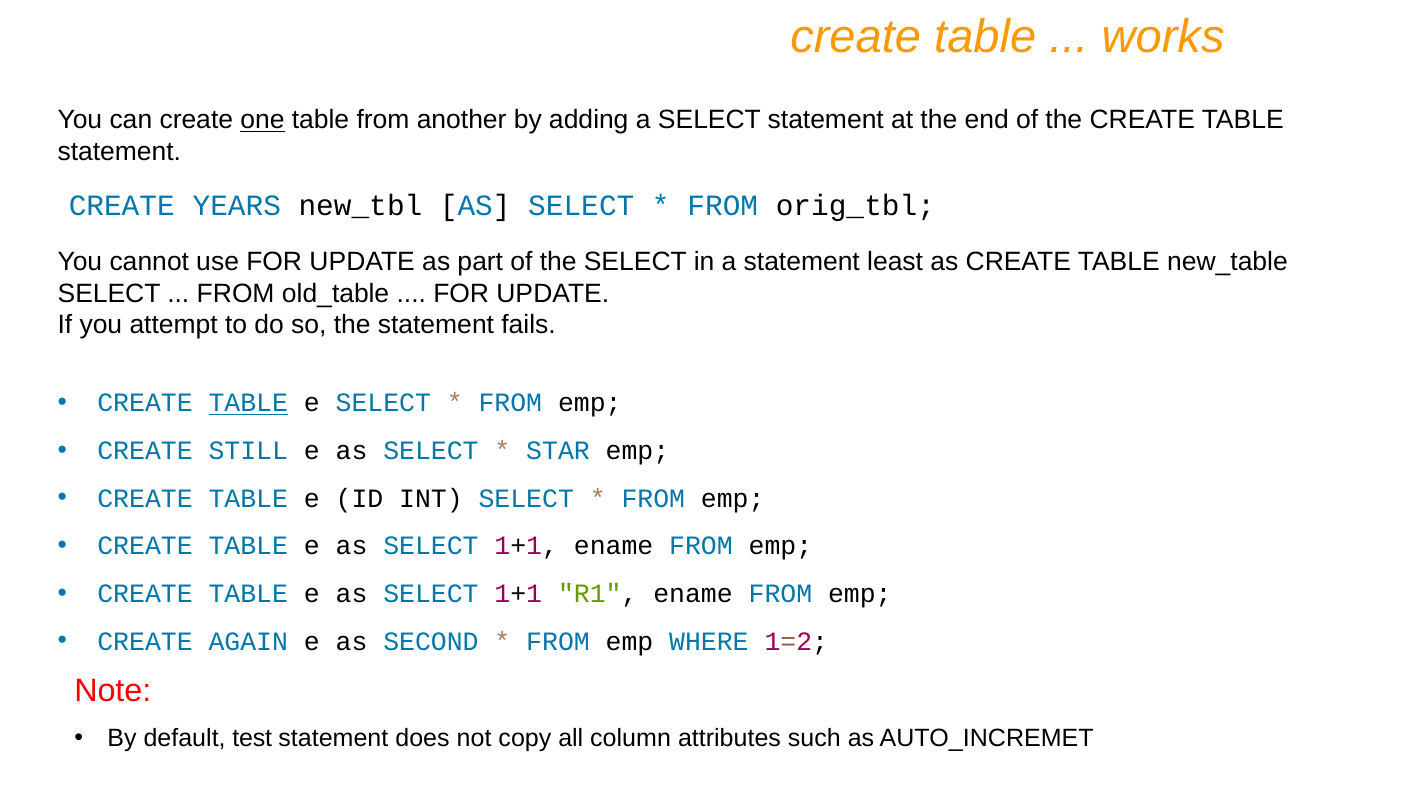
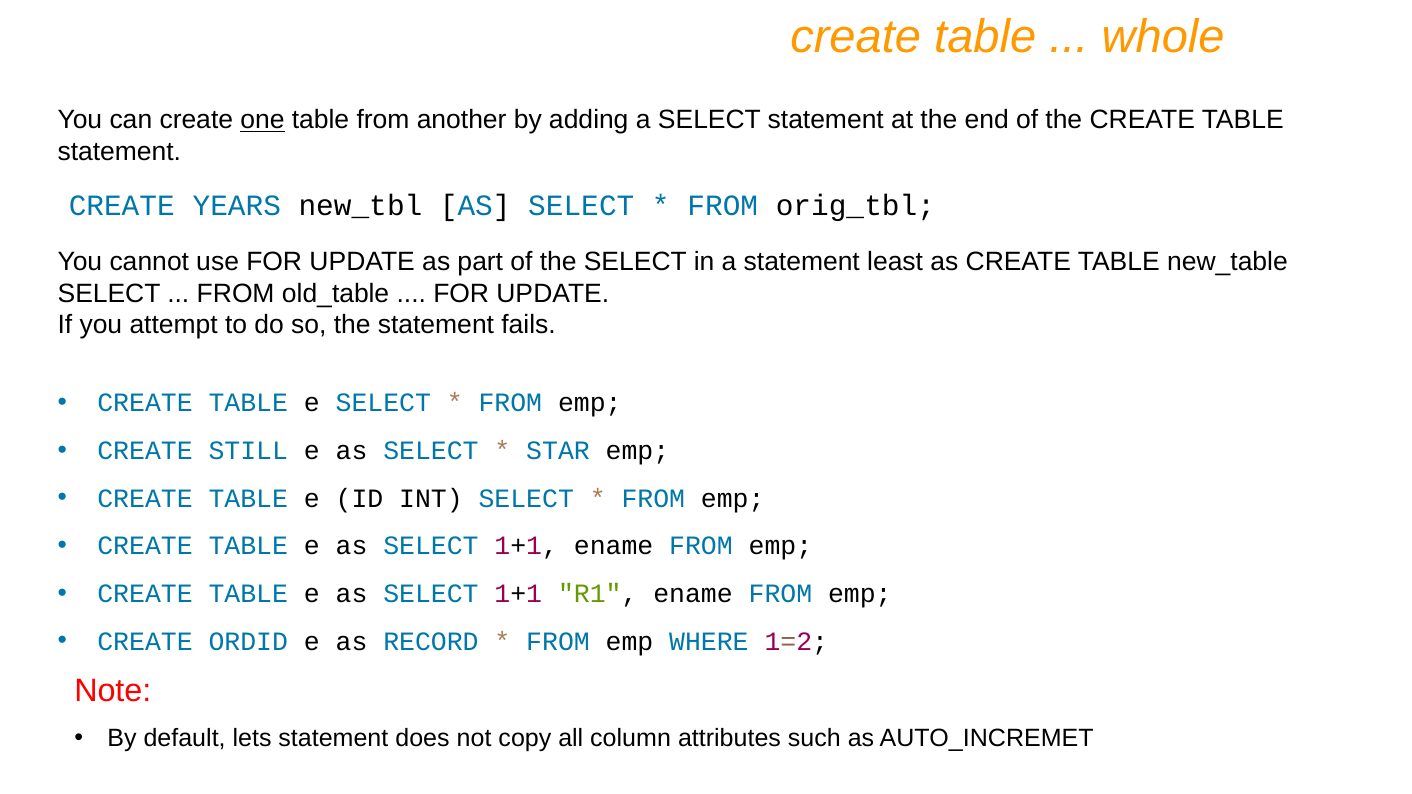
works: works -> whole (1163, 37)
TABLE underline: present -> none (248, 403)
AGAIN: AGAIN -> ORDID (248, 642)
SECOND: SECOND -> RECORD (431, 642)
test: test -> lets (252, 739)
